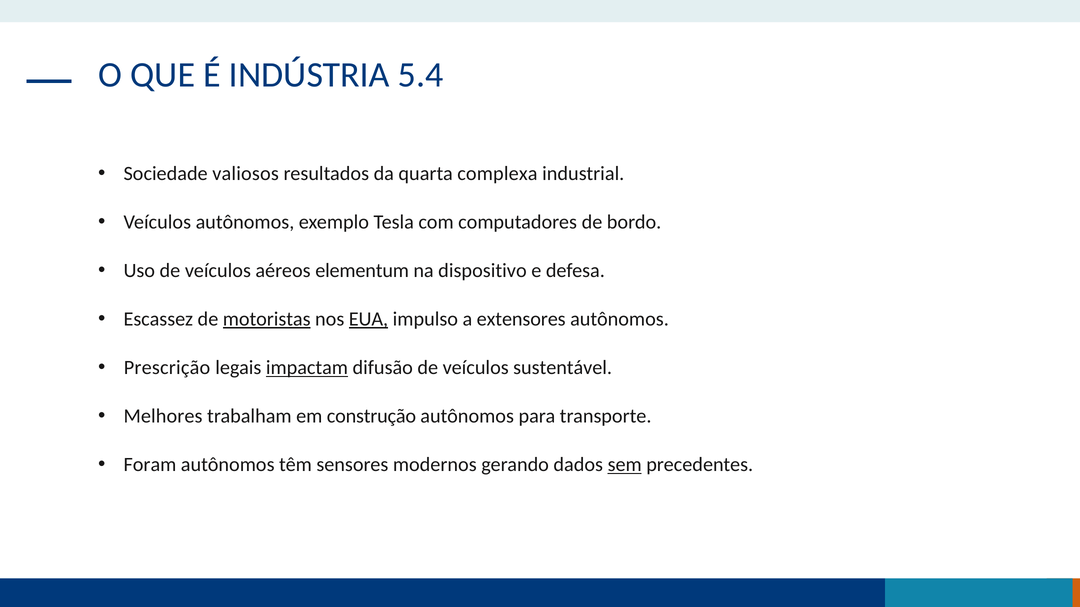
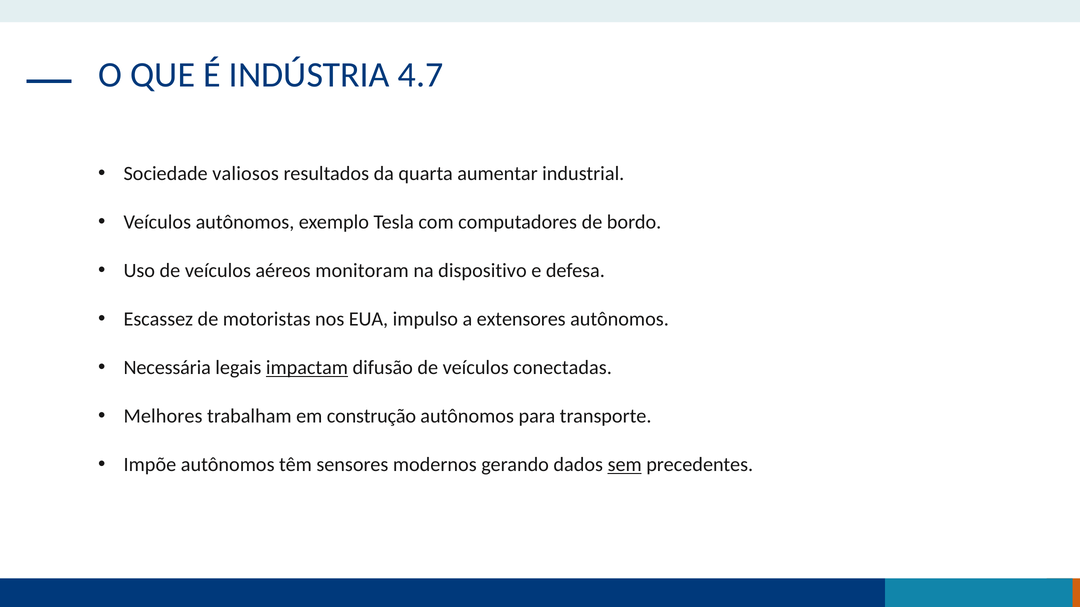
5.4: 5.4 -> 4.7 (421, 75)
complexa: complexa -> aumentar (497, 174)
elementum: elementum -> monitoram (362, 271)
motoristas underline: present -> none (267, 319)
EUA underline: present -> none (368, 319)
Prescrição: Prescrição -> Necessária (167, 368)
sustentável: sustentável -> conectadas (563, 368)
Foram: Foram -> Impõe (150, 465)
